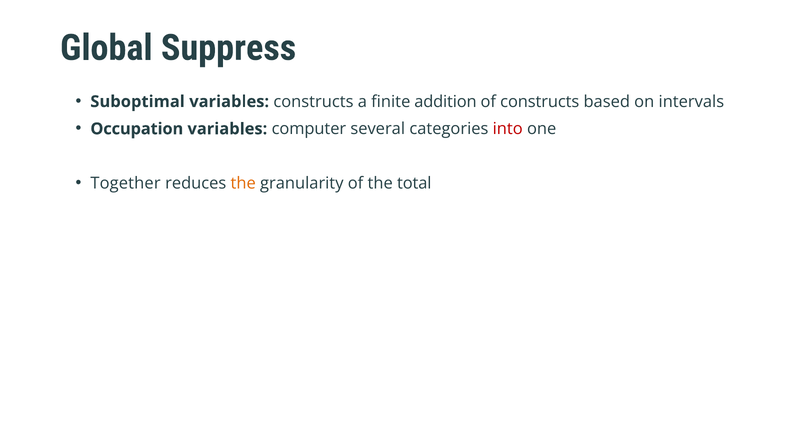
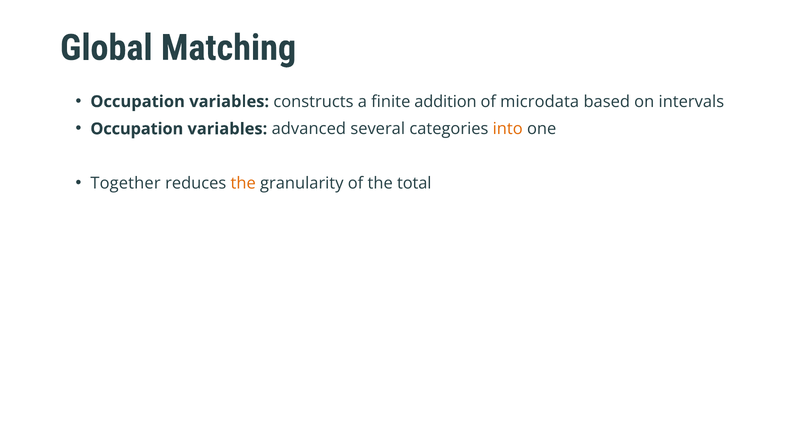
Suppress: Suppress -> Matching (229, 48)
Suboptimal: Suboptimal -> Occupation (138, 101)
of constructs: constructs -> microdata (540, 101)
computer: computer -> advanced (309, 129)
into colour: red -> orange (508, 129)
